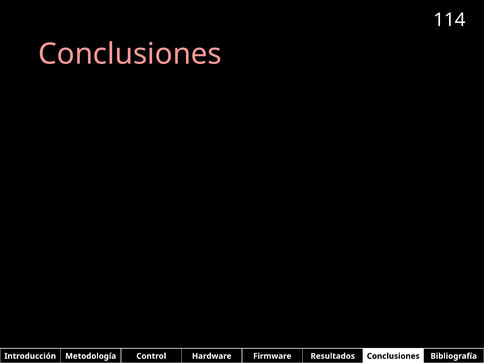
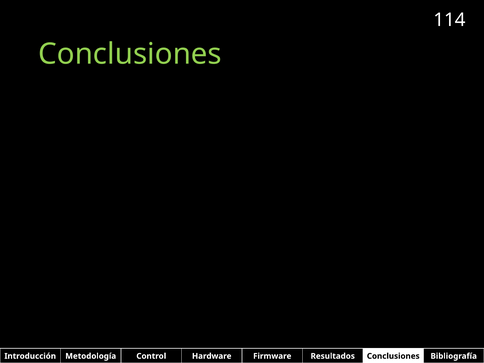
Conclusiones colour: pink -> light green (130, 54)
